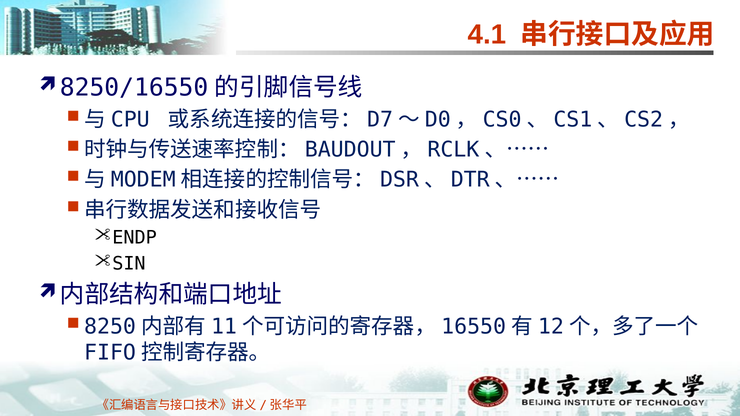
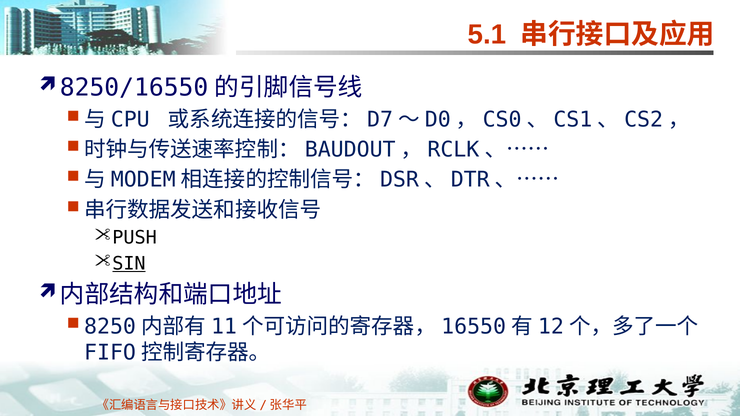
4.1: 4.1 -> 5.1 (487, 35)
ENDP: ENDP -> PUSH (135, 238)
SIN underline: none -> present (129, 264)
